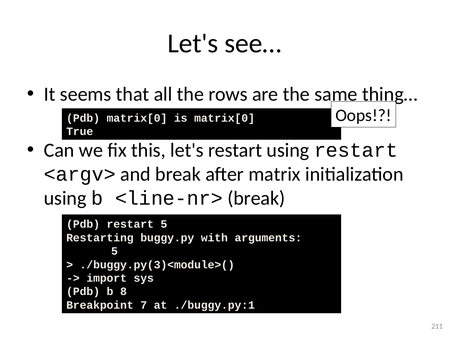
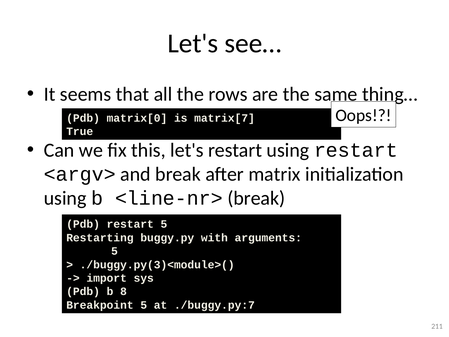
is matrix[0: matrix[0 -> matrix[7 (225, 118)
Breakpoint 7: 7 -> 5 (144, 305)
./buggy.py:1: ./buggy.py:1 -> ./buggy.py:7 (214, 305)
